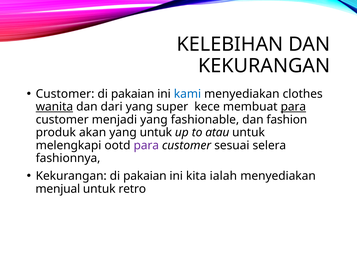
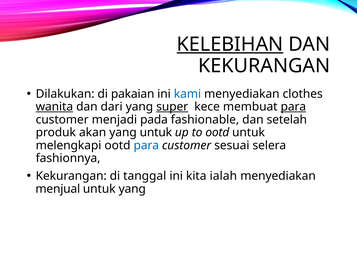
KELEBIHAN underline: none -> present (230, 44)
Customer: Customer -> Dilakukan (65, 94)
super underline: none -> present (172, 107)
menjadi yang: yang -> pada (154, 120)
fashion: fashion -> setelah (287, 120)
to atau: atau -> ootd (217, 132)
para colour: purple -> blue (146, 145)
Kekurangan di pakaian: pakaian -> tanggal (145, 176)
untuk retro: retro -> yang (132, 189)
